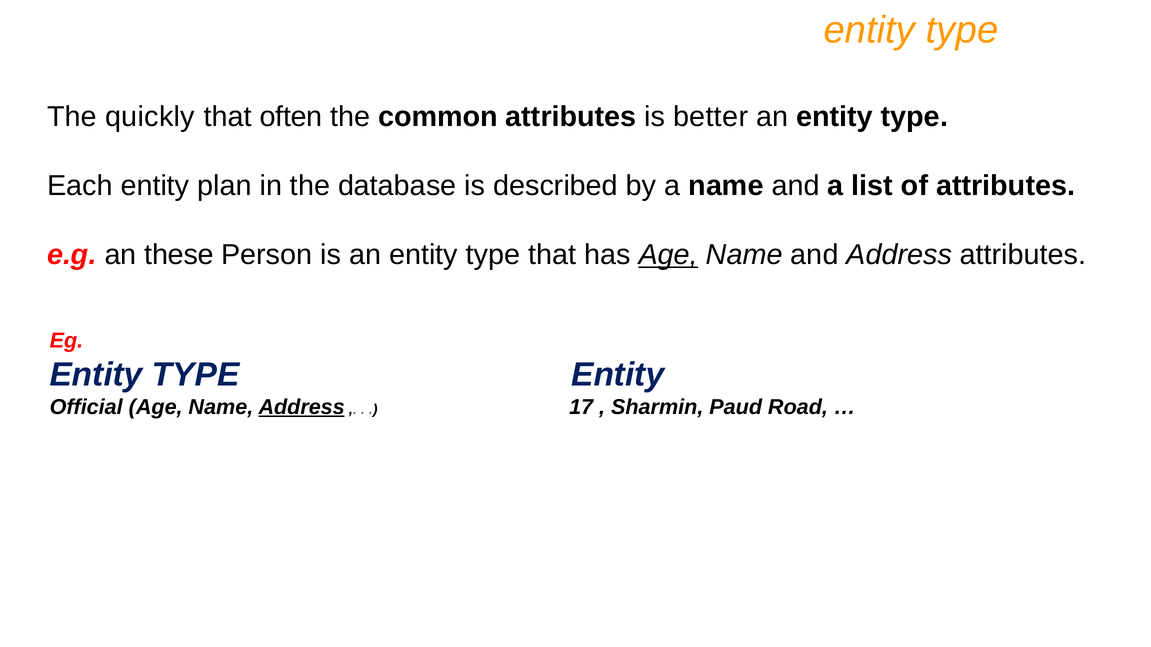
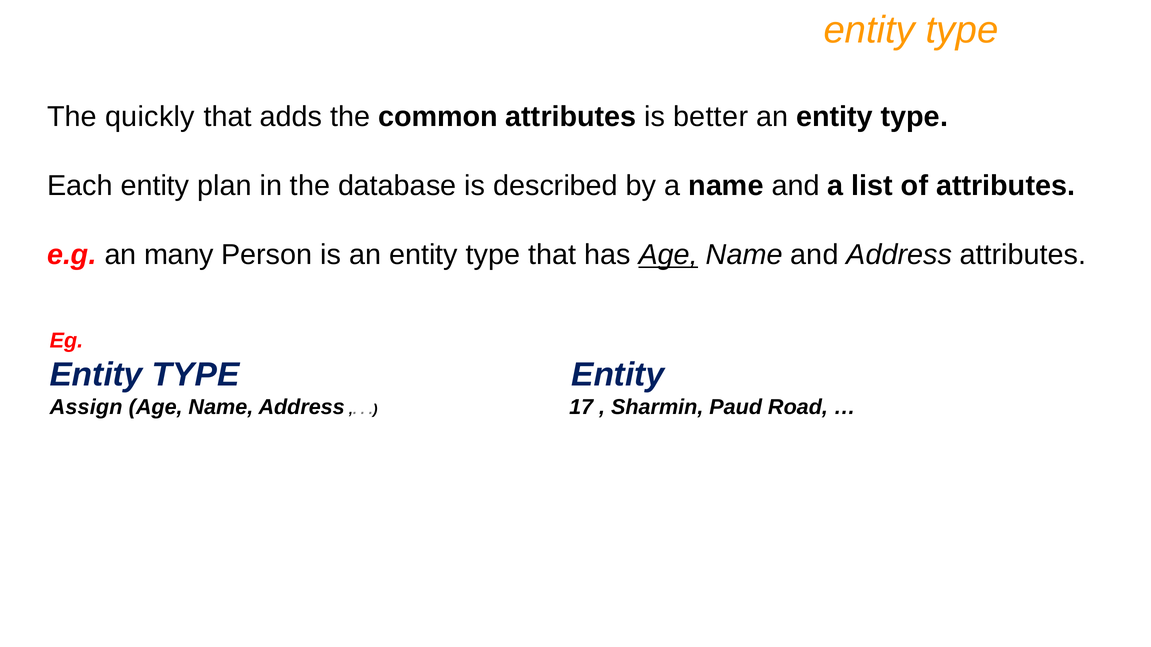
often: often -> adds (291, 117)
these: these -> many (179, 255)
Official: Official -> Assign (86, 407)
Address underline: present -> none (302, 407)
